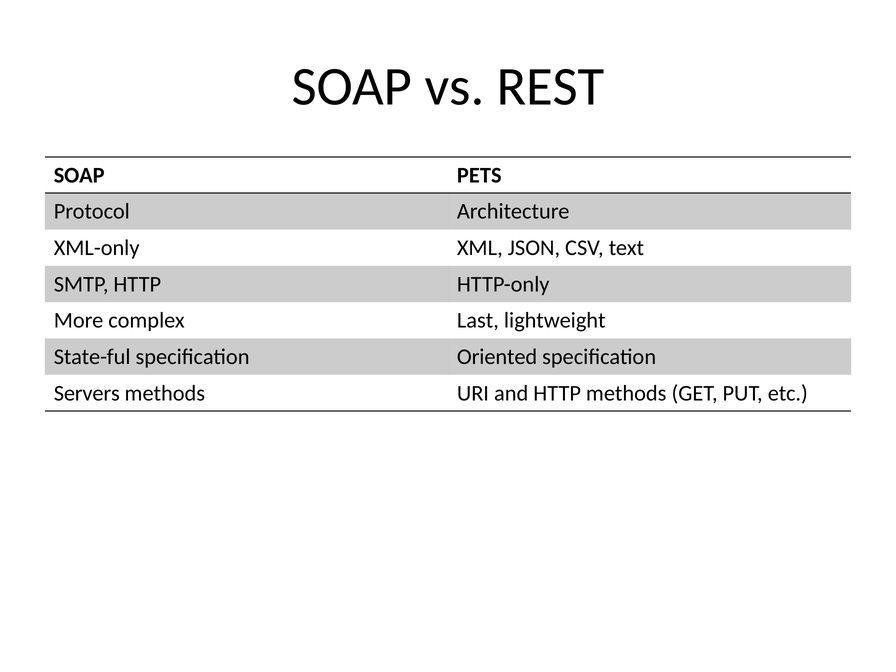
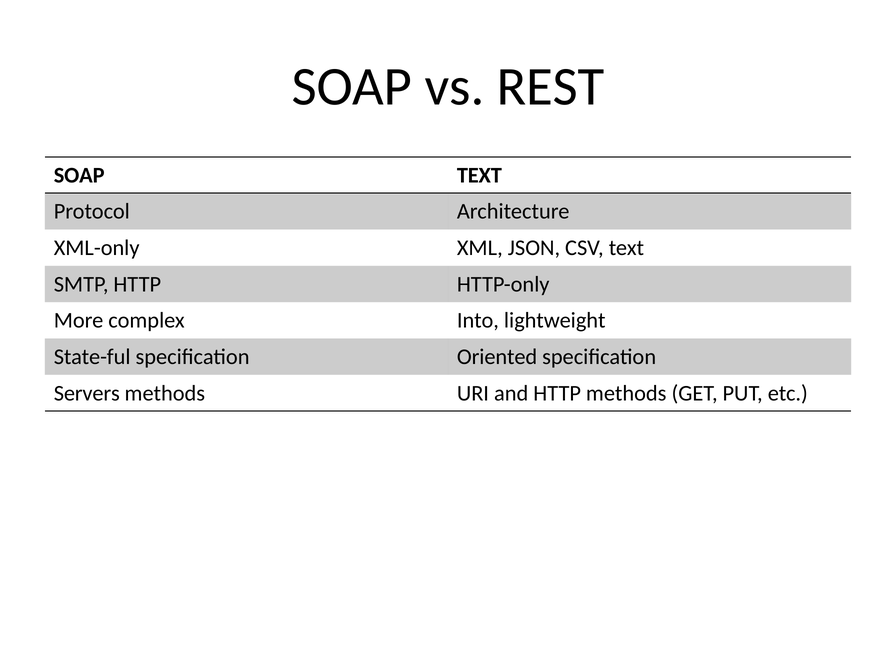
SOAP PETS: PETS -> TEXT (479, 175)
Last: Last -> Into (478, 321)
